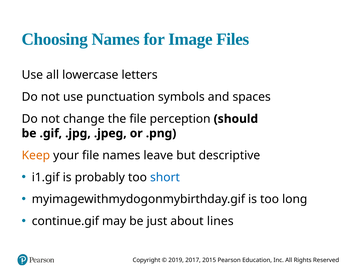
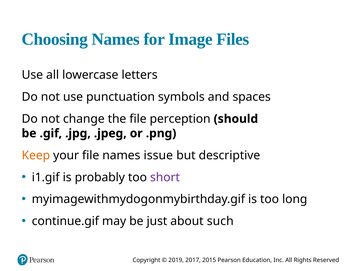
leave: leave -> issue (158, 155)
short colour: blue -> purple (165, 177)
lines: lines -> such (220, 221)
